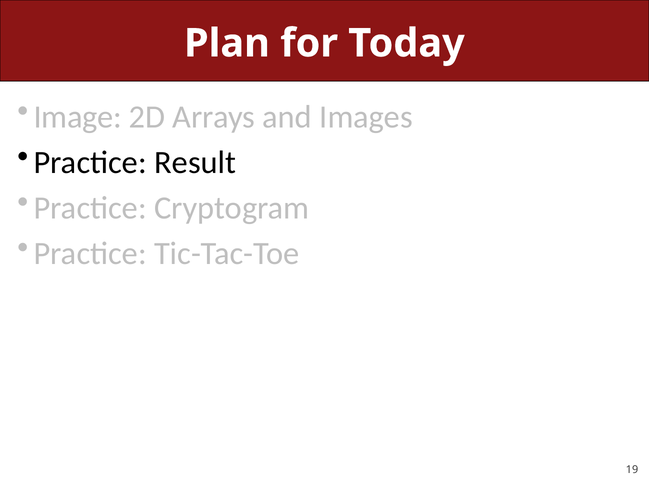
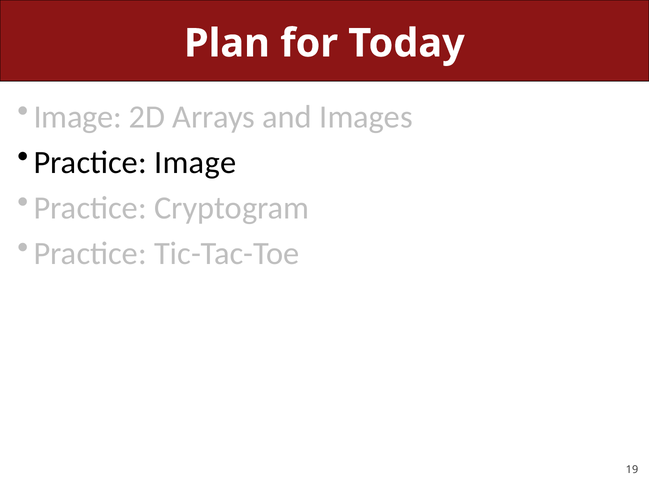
Practice Result: Result -> Image (195, 162)
